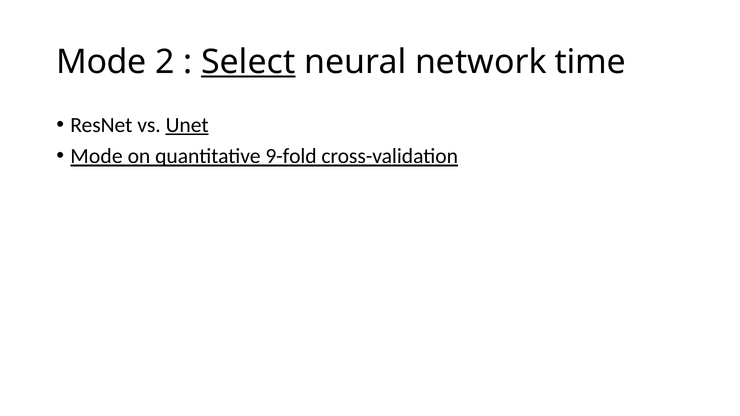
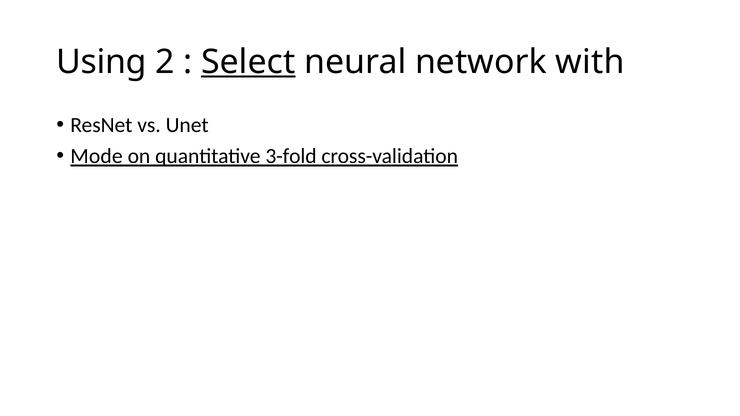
Mode: Mode -> Using (102, 62)
time: time -> with (590, 62)
Unet underline: present -> none (187, 125)
9-fold: 9-fold -> 3-fold (291, 156)
